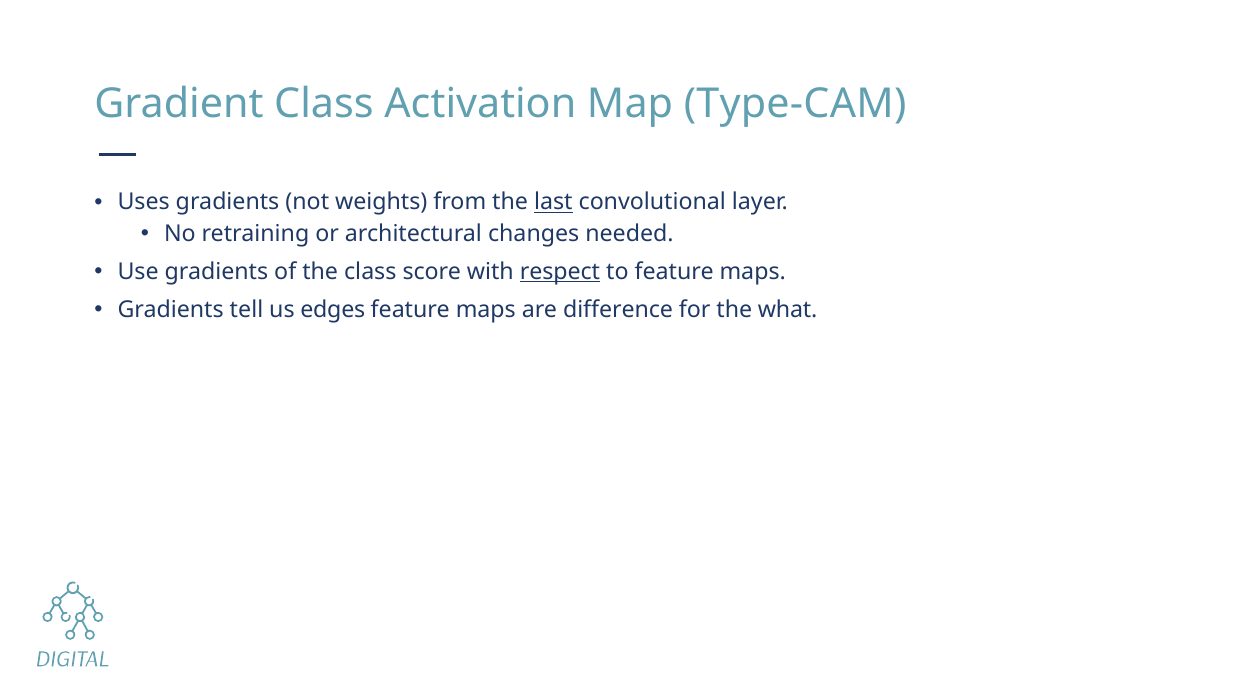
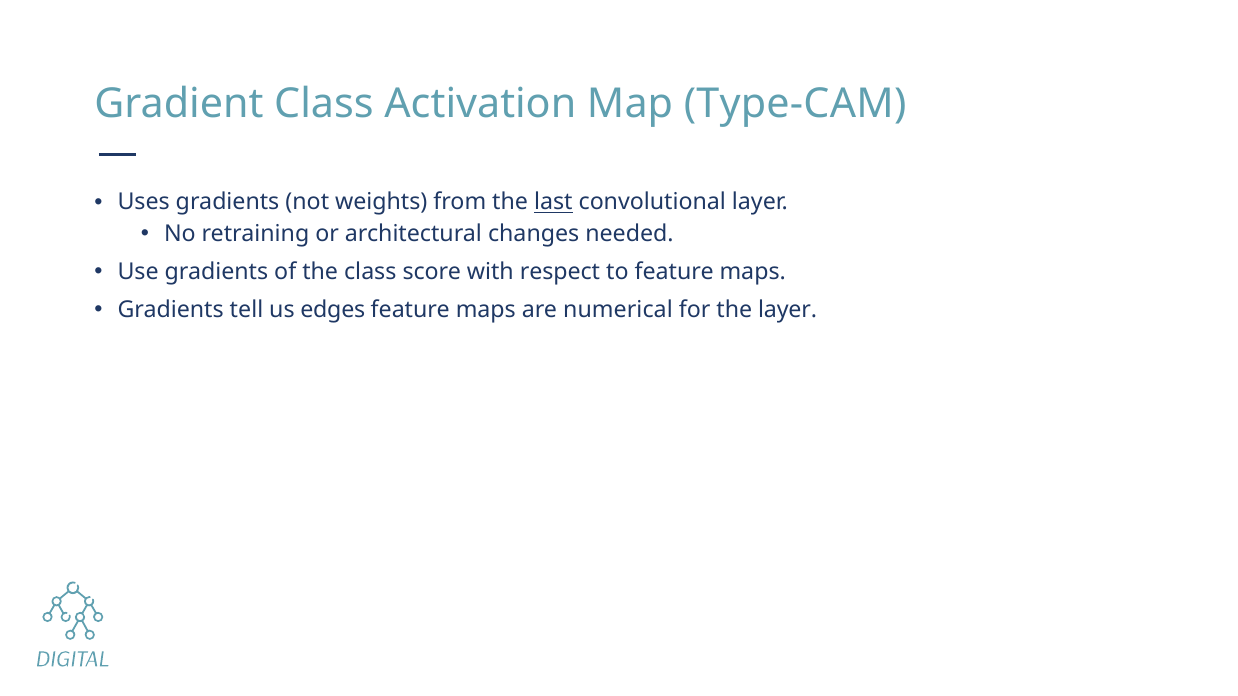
respect underline: present -> none (560, 272)
difference: difference -> numerical (618, 310)
the what: what -> layer (788, 310)
